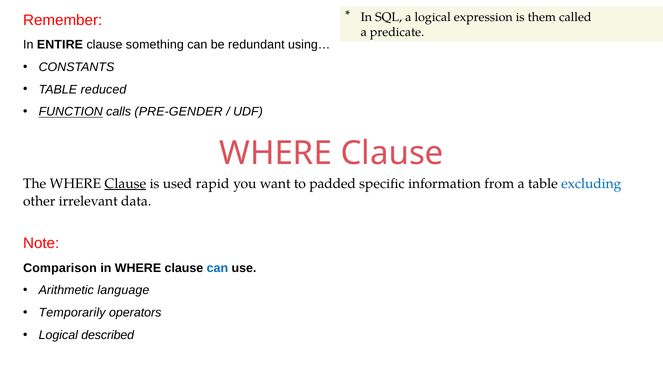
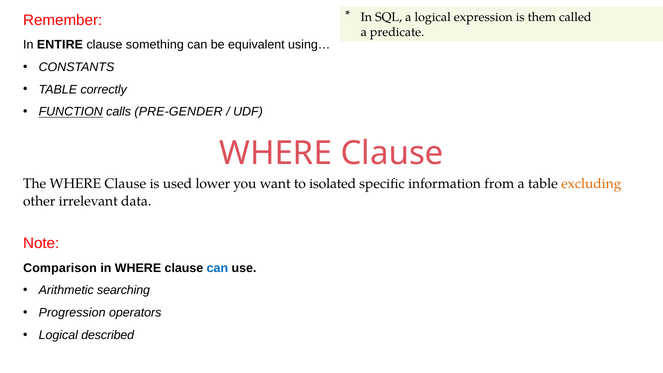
redundant: redundant -> equivalent (256, 45)
reduced: reduced -> correctly (104, 89)
Clause underline: present -> none (125, 184)
rapid: rapid -> lower (213, 184)
padded: padded -> isolated (333, 184)
excluding colour: blue -> orange (591, 184)
language: language -> searching (124, 290)
Temporarily: Temporarily -> Progression (72, 313)
